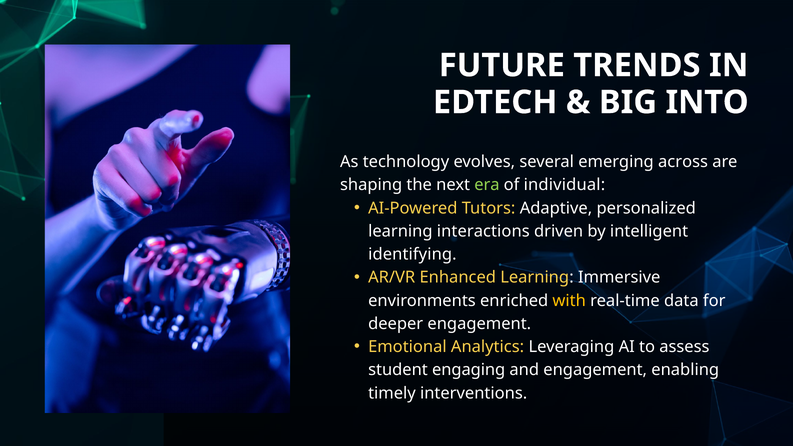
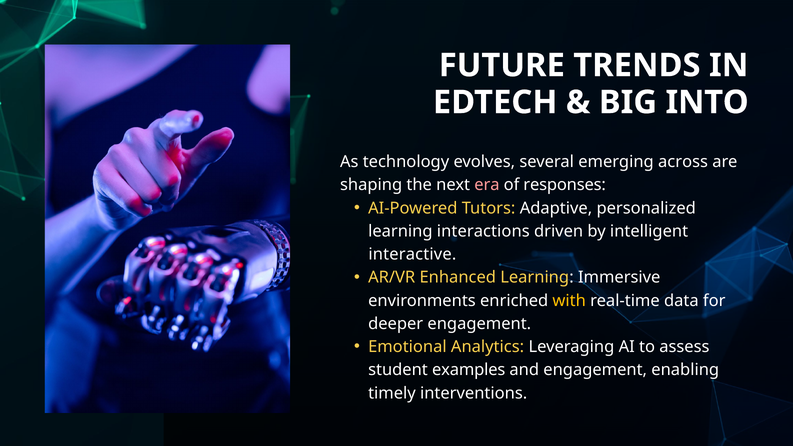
era colour: light green -> pink (487, 185)
individual: individual -> responses (565, 185)
identifying: identifying -> interactive (412, 254)
engaging: engaging -> examples (469, 370)
